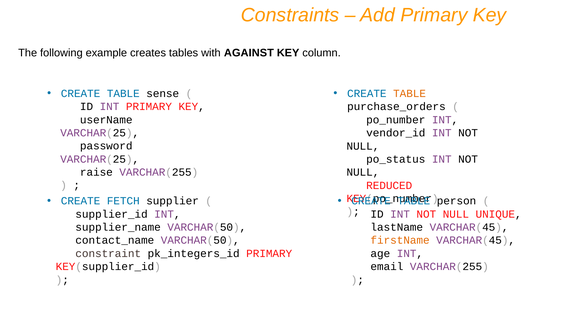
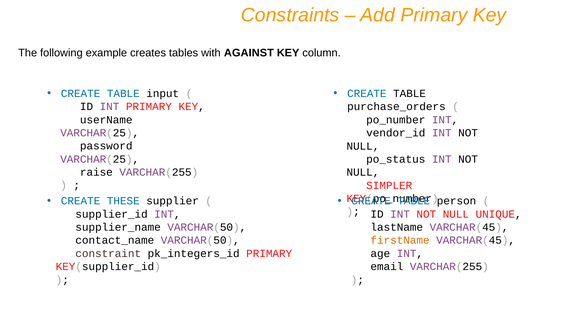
sense: sense -> input (163, 94)
TABLE colour: orange -> black (410, 94)
REDUCED: REDUCED -> SIMPLER (389, 186)
FETCH: FETCH -> THESE (123, 201)
